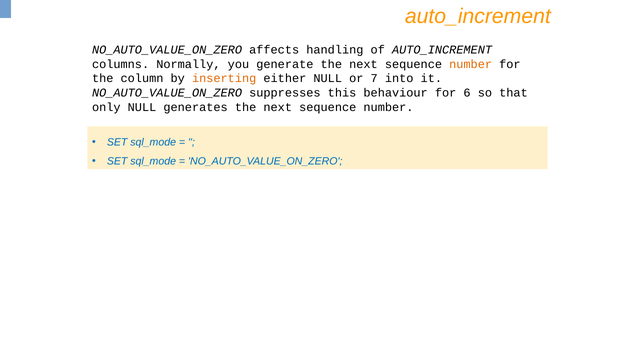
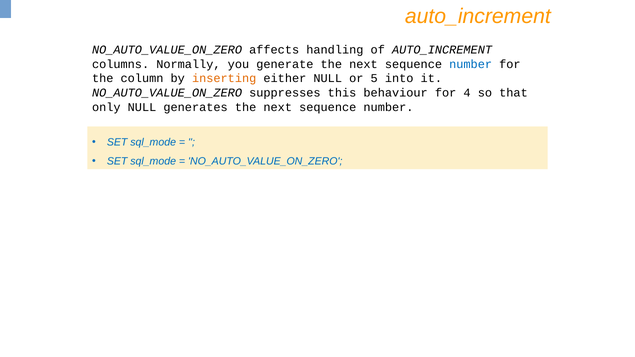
number colour: orange -> blue (471, 64)
7: 7 -> 5 (374, 79)
6: 6 -> 4 (467, 93)
